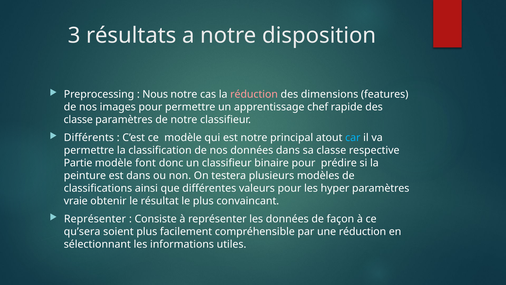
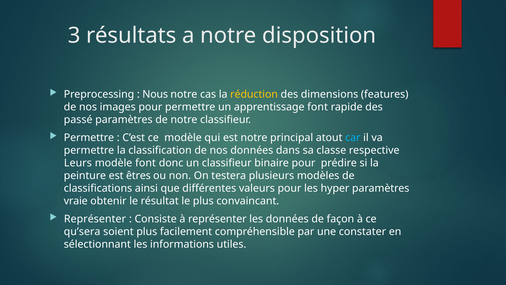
réduction colour: pink -> yellow (254, 94)
apprentissage chef: chef -> font (318, 107)
classe: classe -> passé (78, 119)
Différents: Différents -> Permettre (89, 137)
Partie: Partie -> Leurs (78, 163)
est dans: dans -> êtres (138, 175)
une réduction: réduction -> constater (362, 231)
